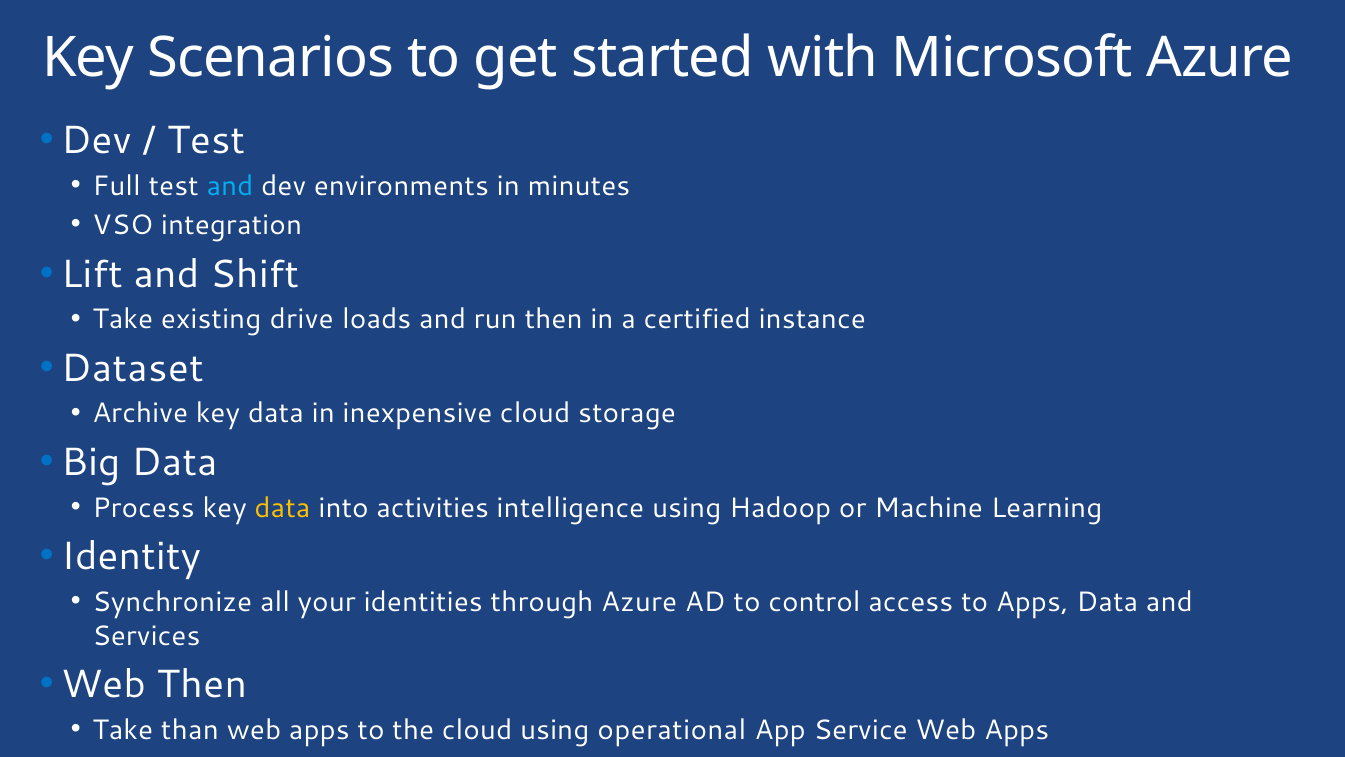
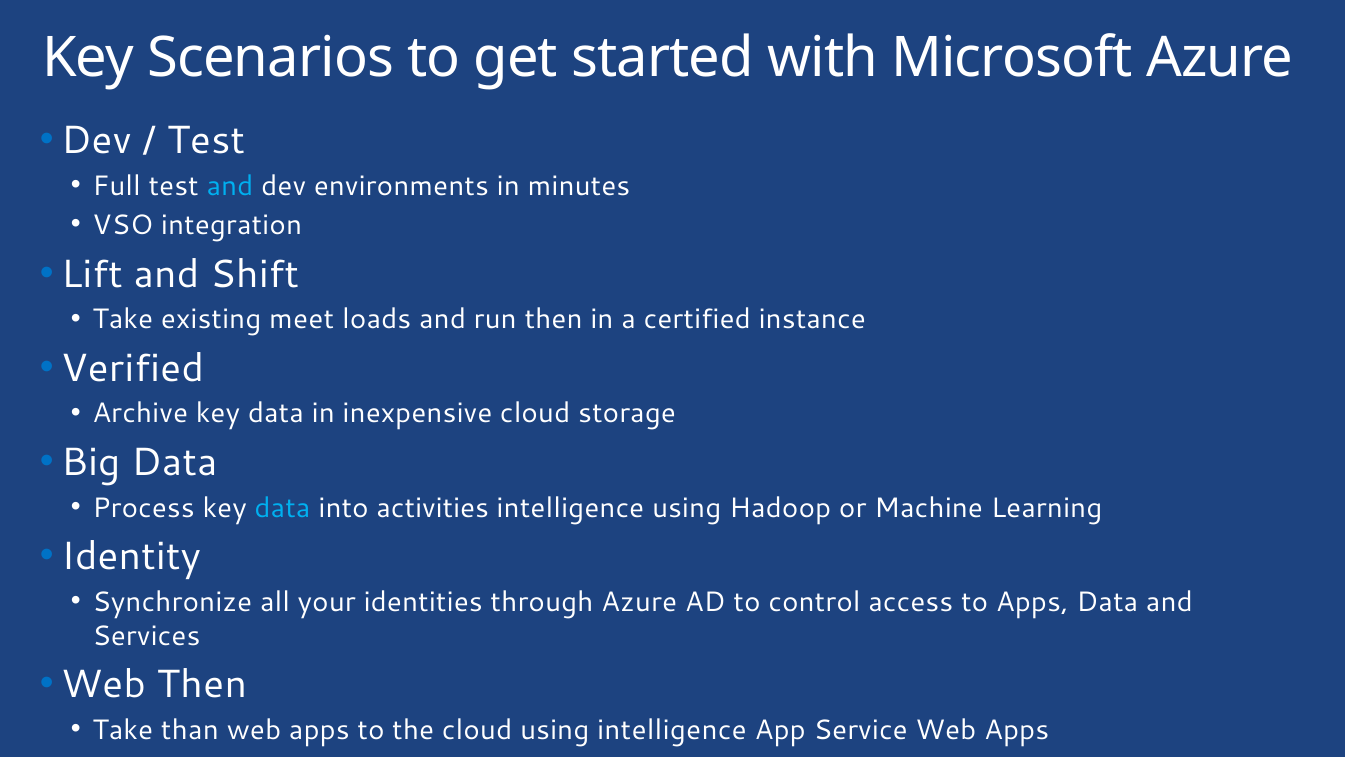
drive: drive -> meet (302, 319)
Dataset: Dataset -> Verified (132, 368)
data colour: yellow -> light blue (283, 508)
using operational: operational -> intelligence (672, 730)
